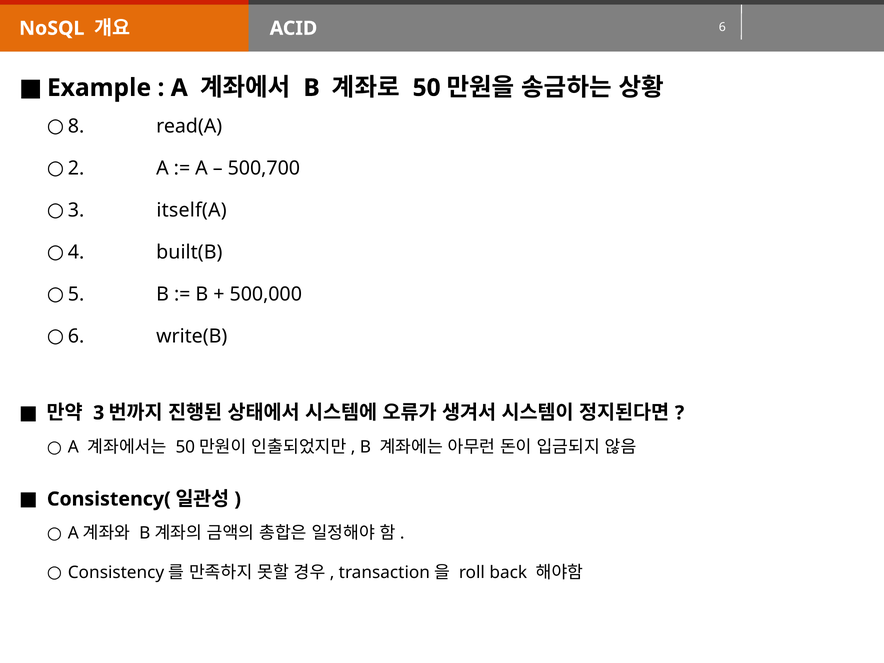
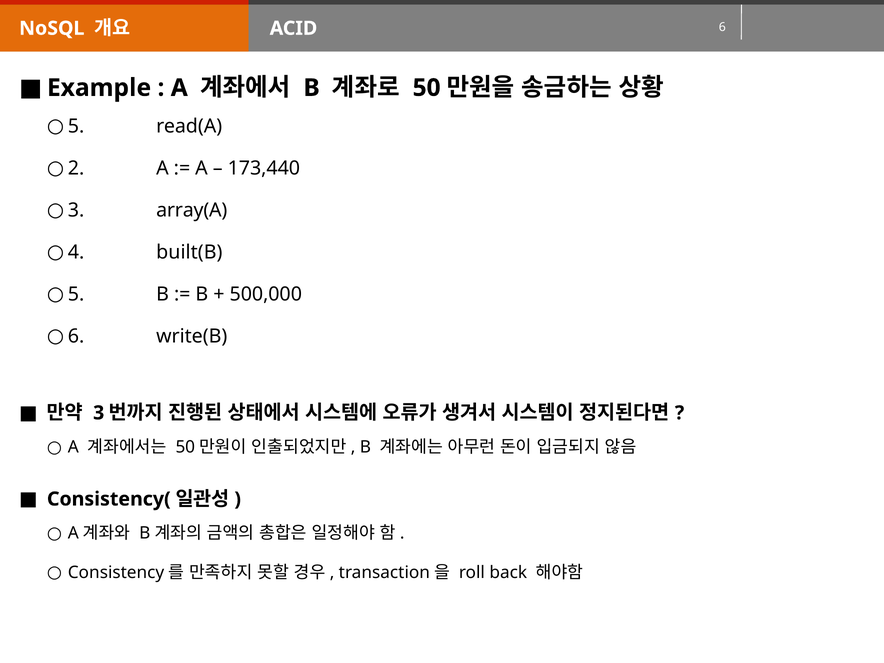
8: 8 -> 5 (76, 126)
500,700: 500,700 -> 173,440 (264, 168)
itself(A: itself(A -> array(A (192, 210)
